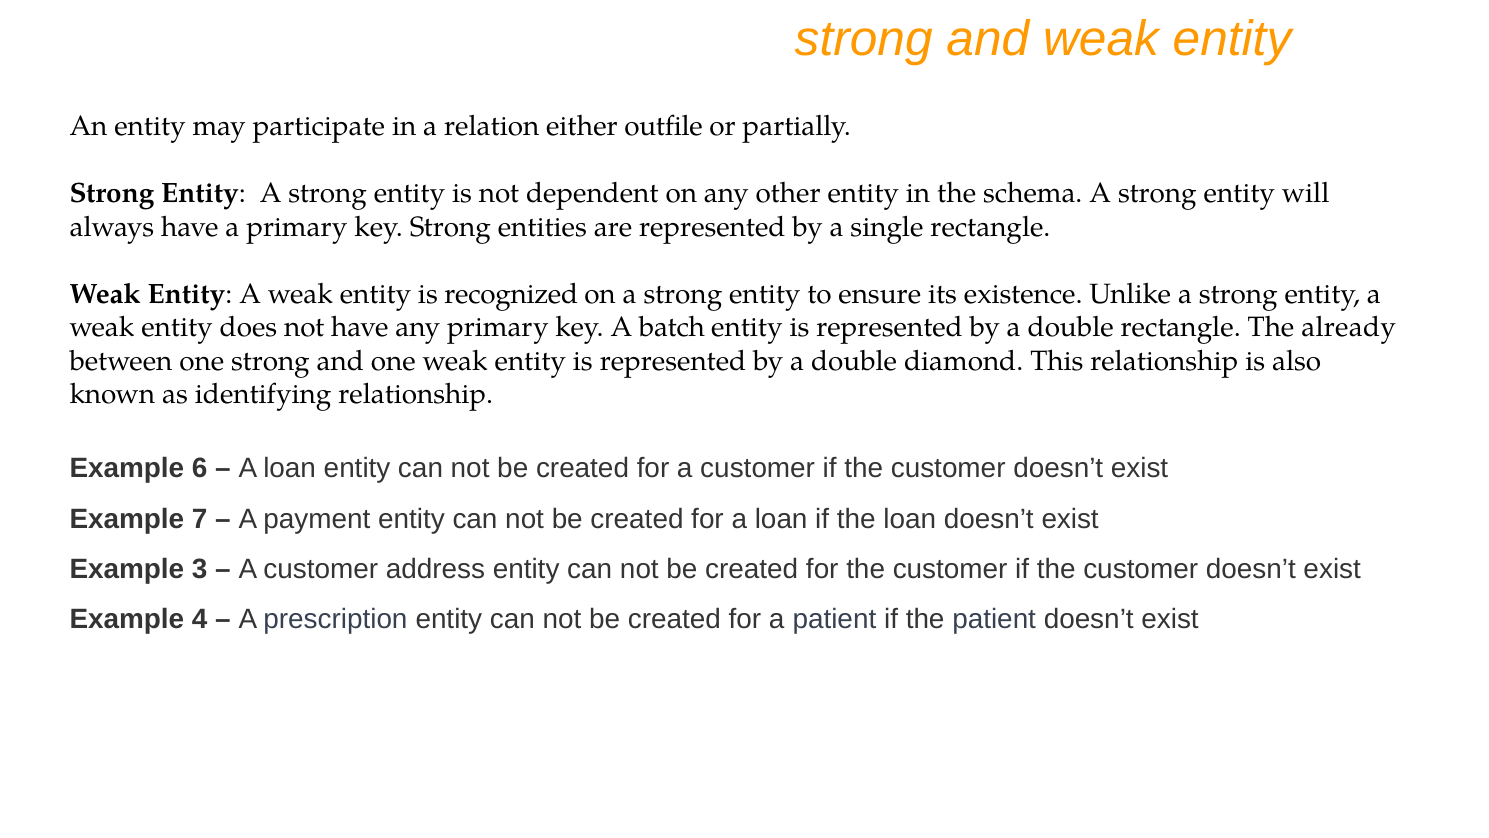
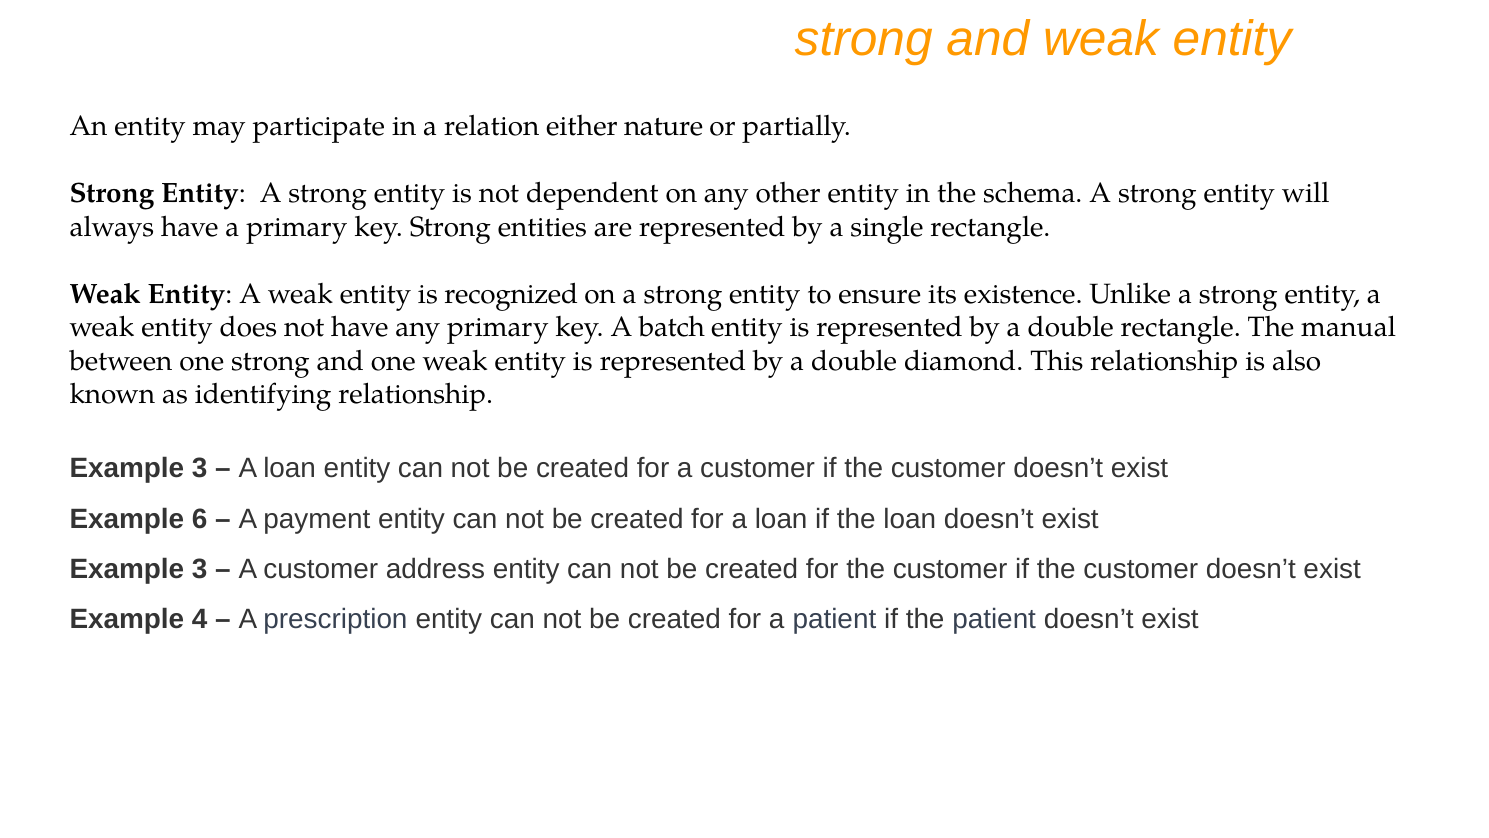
outfile: outfile -> nature (664, 127)
already: already -> manual (1349, 328)
6: 6 -> 3 (200, 468)
7: 7 -> 6 (200, 519)
